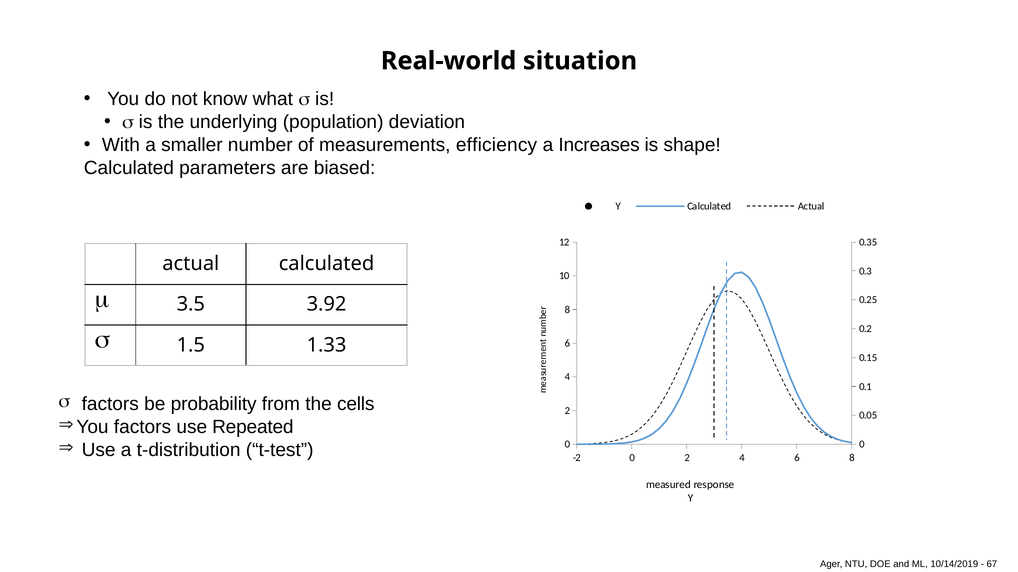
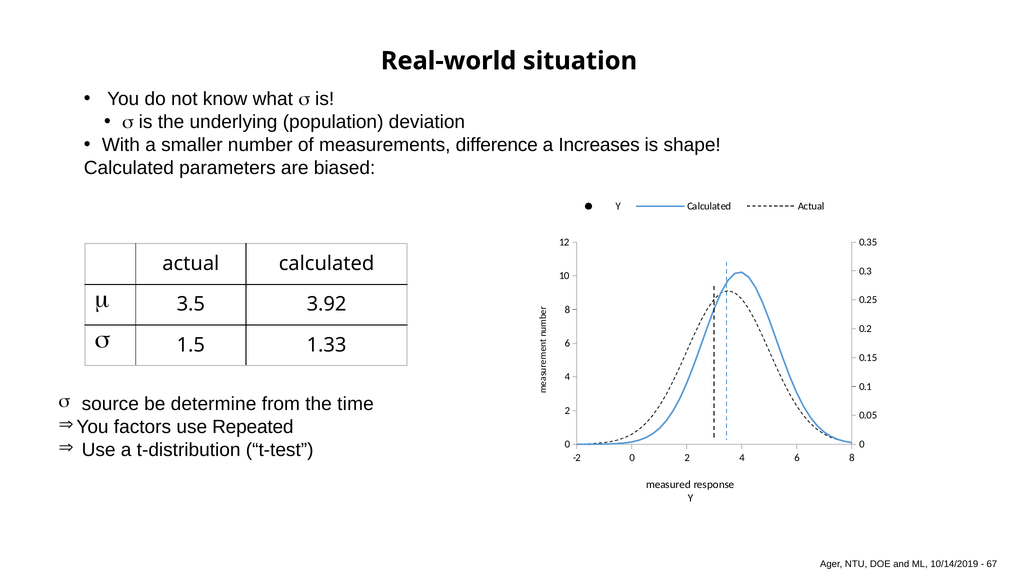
efficiency: efficiency -> difference (497, 145)
factors: factors -> source (110, 405)
probability: probability -> determine (214, 405)
cells: cells -> time (356, 405)
